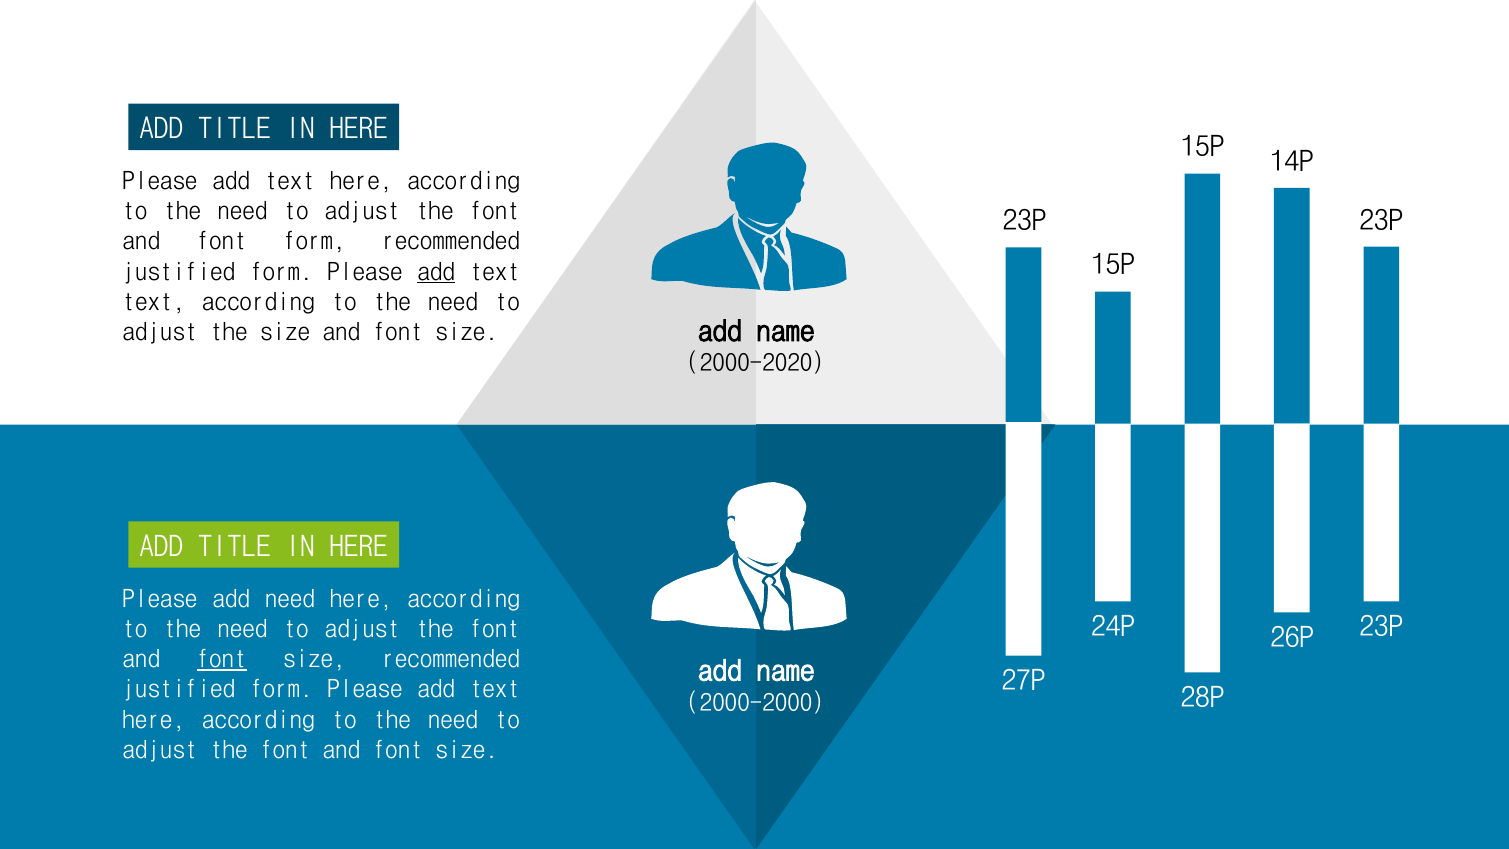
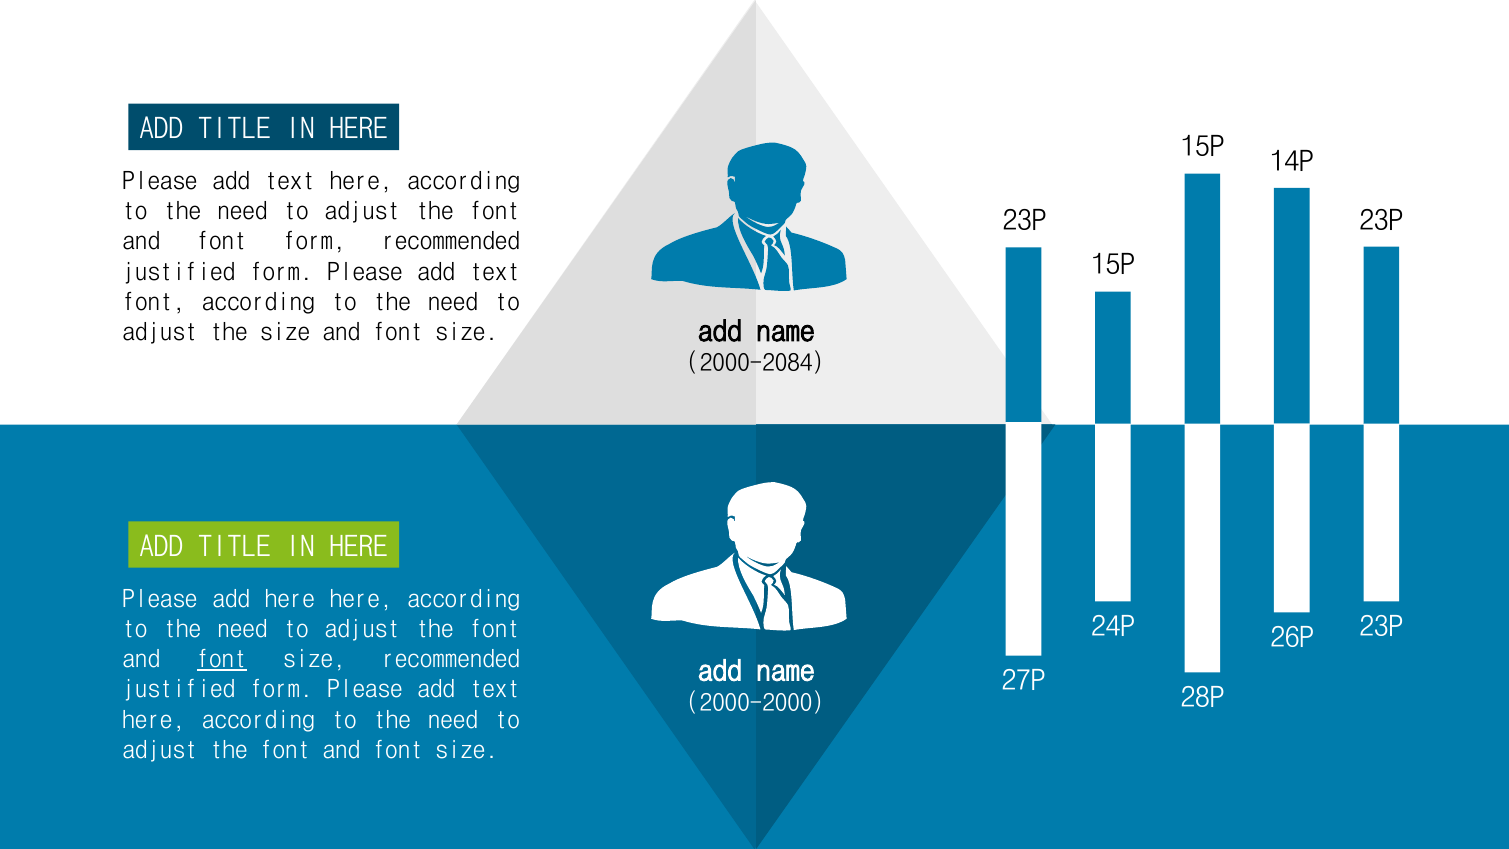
add underline: present -> none (436, 272)
text: text -> font (154, 302)
2000-2020: 2000-2020 -> 2000-2084 (756, 363)
add need: need -> here (290, 599)
